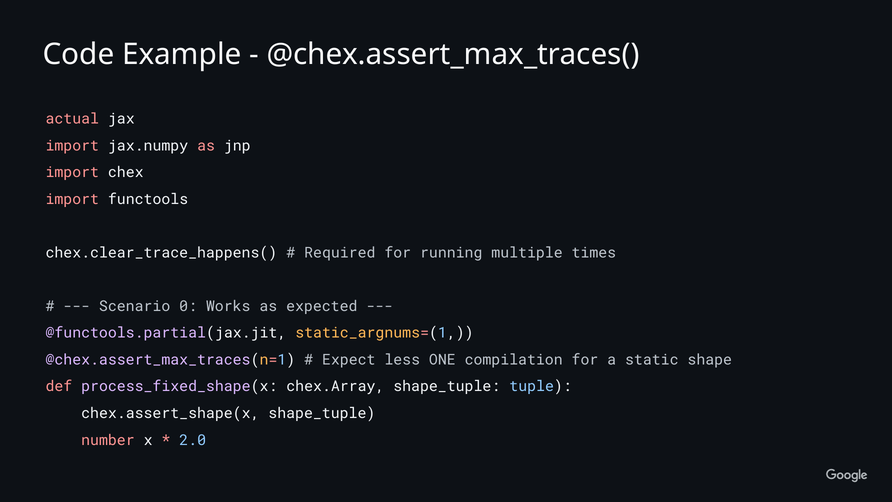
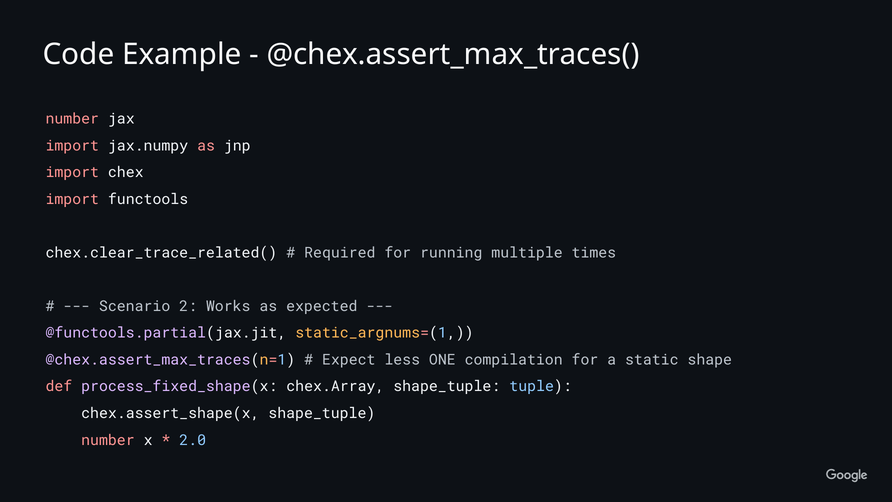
actual: actual -> number (72, 119)
chex.clear_trace_happens(: chex.clear_trace_happens( -> chex.clear_trace_related( (161, 253)
0: 0 -> 2 (188, 306)
